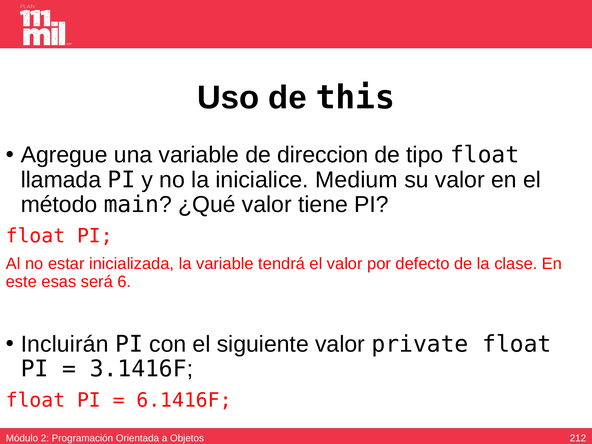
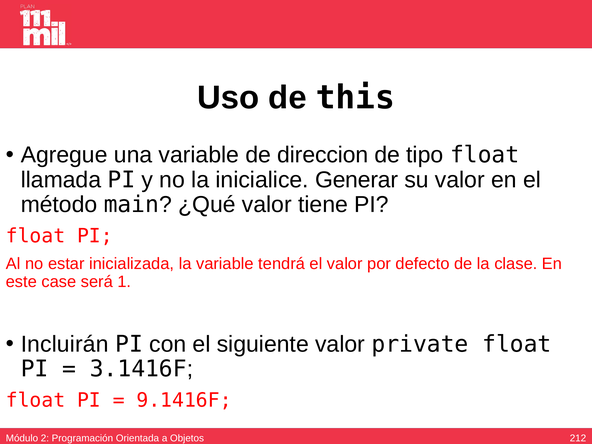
Medium: Medium -> Generar (357, 180)
esas: esas -> case (59, 282)
6: 6 -> 1 (124, 282)
6.1416F: 6.1416F -> 9.1416F (184, 400)
